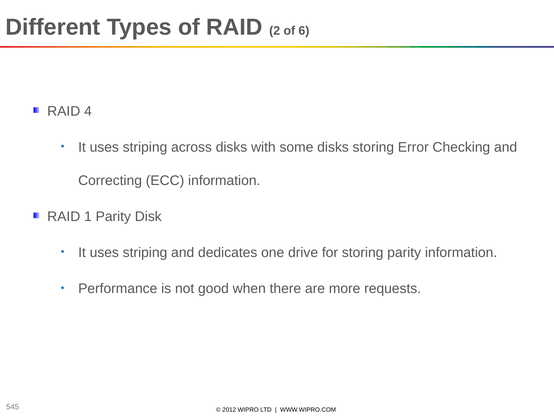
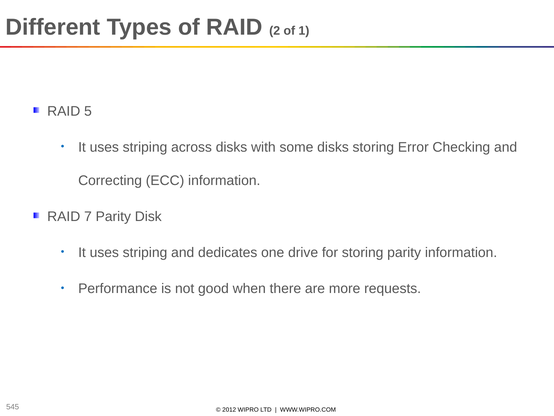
6: 6 -> 1 (304, 31)
4: 4 -> 5 (88, 111)
1: 1 -> 7 (88, 216)
